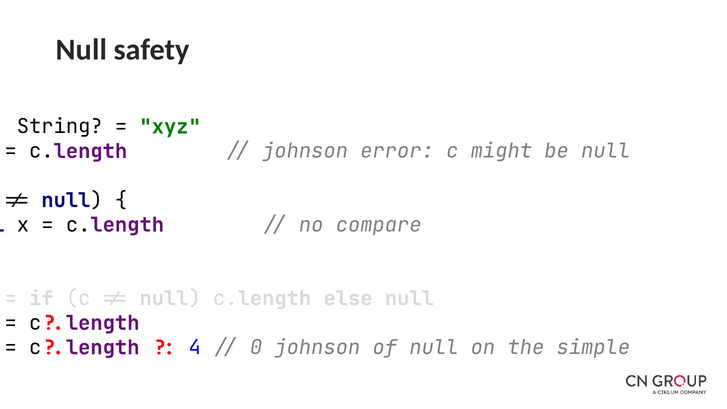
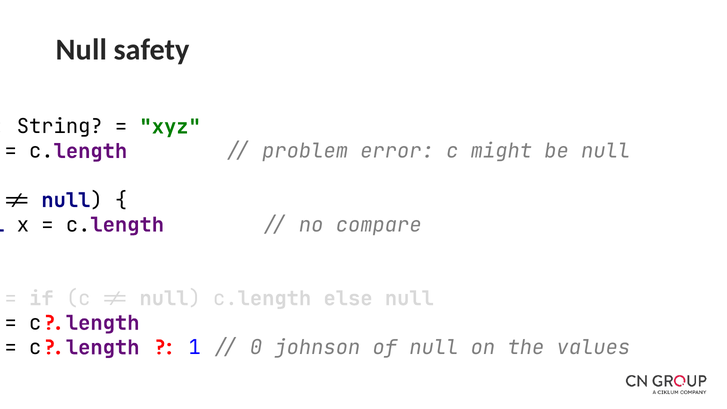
johnson: johnson -> problem (305, 151)
4: 4 -> 1 (195, 348)
simple: simple -> values (593, 348)
